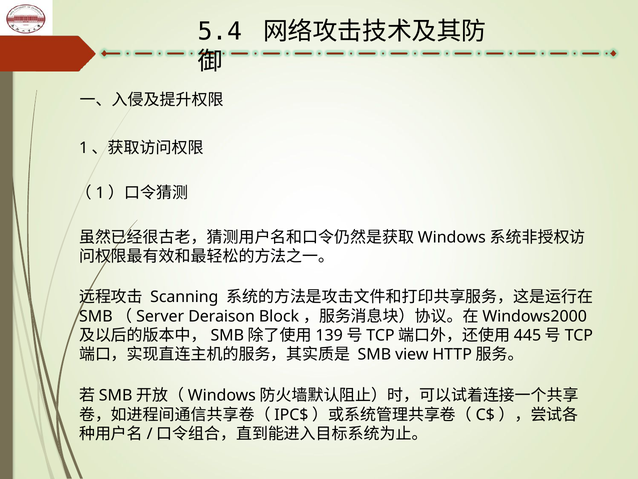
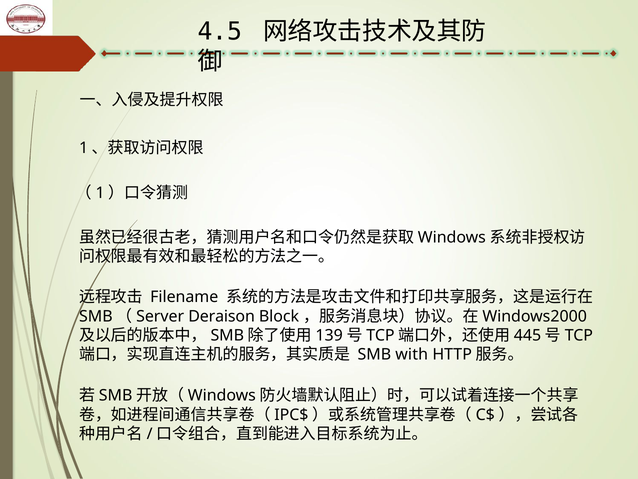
5.4: 5.4 -> 4.5 (220, 32)
Scanning: Scanning -> Filename (184, 297)
view: view -> with (412, 354)
